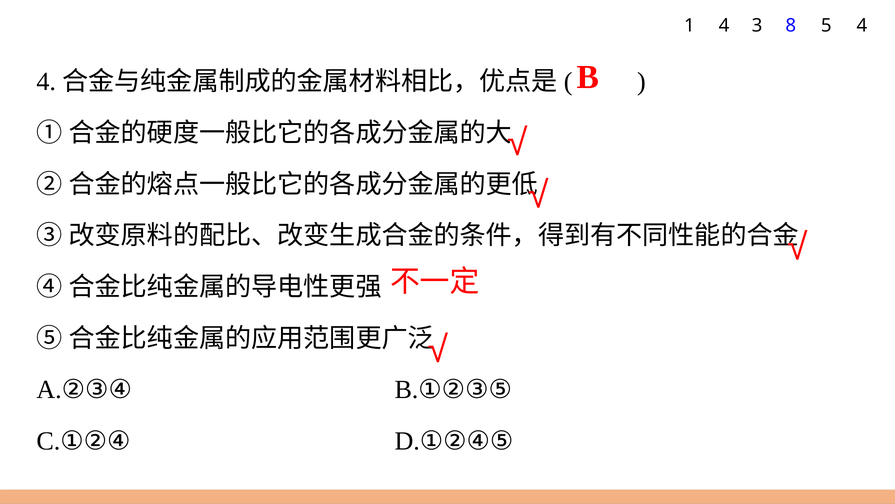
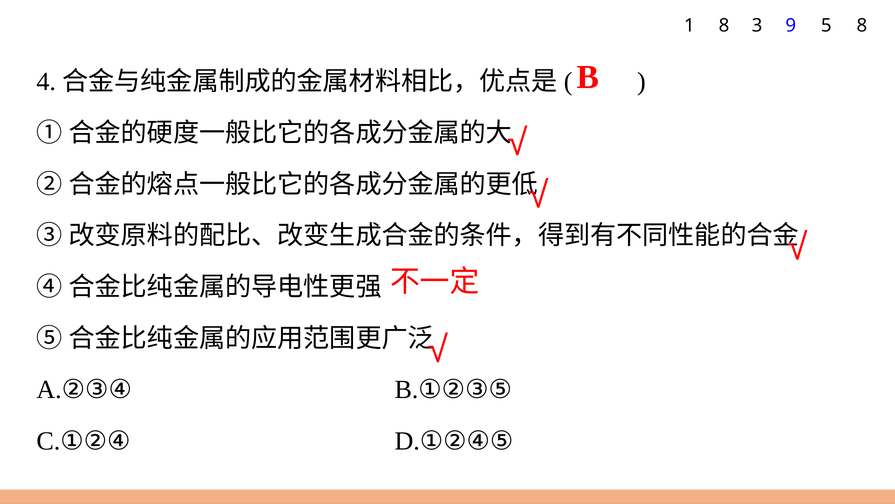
1 4: 4 -> 8 (724, 25)
8: 8 -> 9 (791, 25)
5 4: 4 -> 8 (862, 25)
